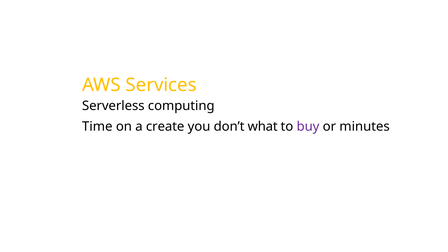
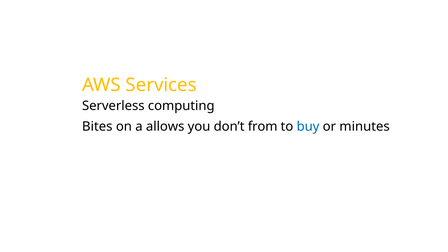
Time: Time -> Bites (97, 127)
create: create -> allows (165, 127)
what: what -> from (263, 127)
buy colour: purple -> blue (308, 127)
